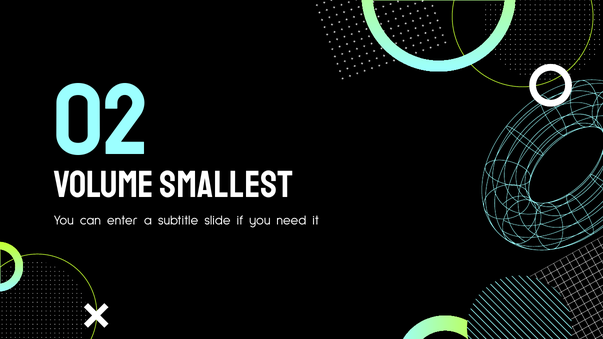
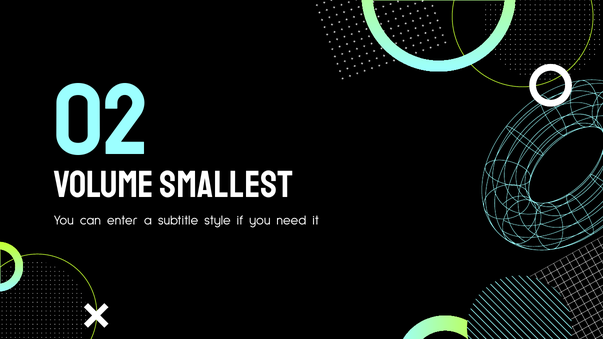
slide: slide -> style (217, 220)
